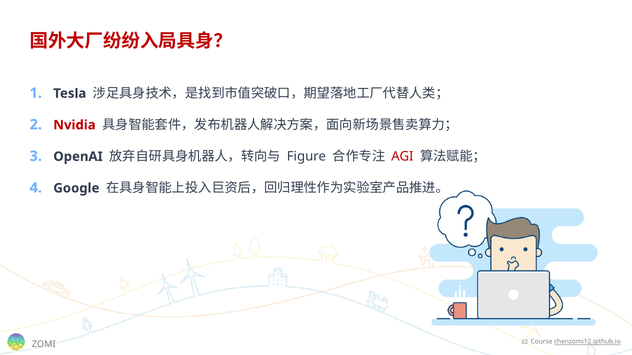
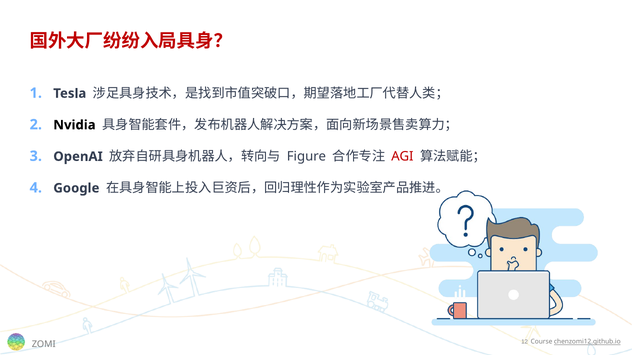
Nvidia colour: red -> black (74, 125)
